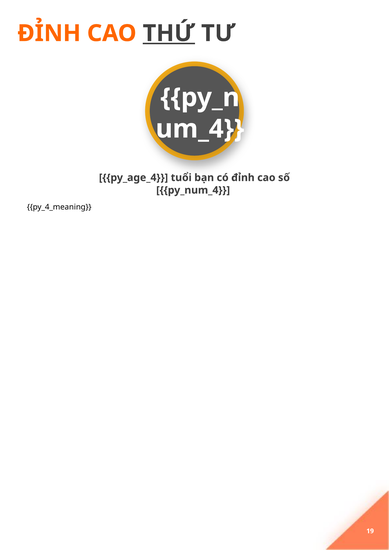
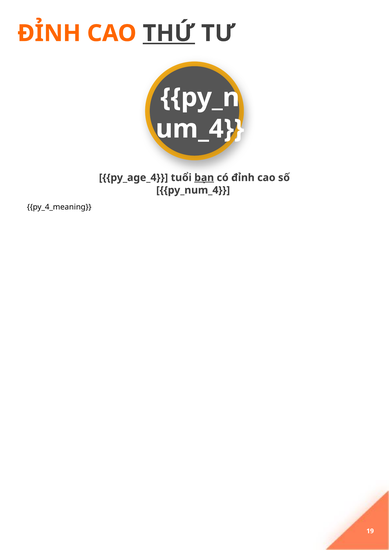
bạn underline: none -> present (204, 178)
